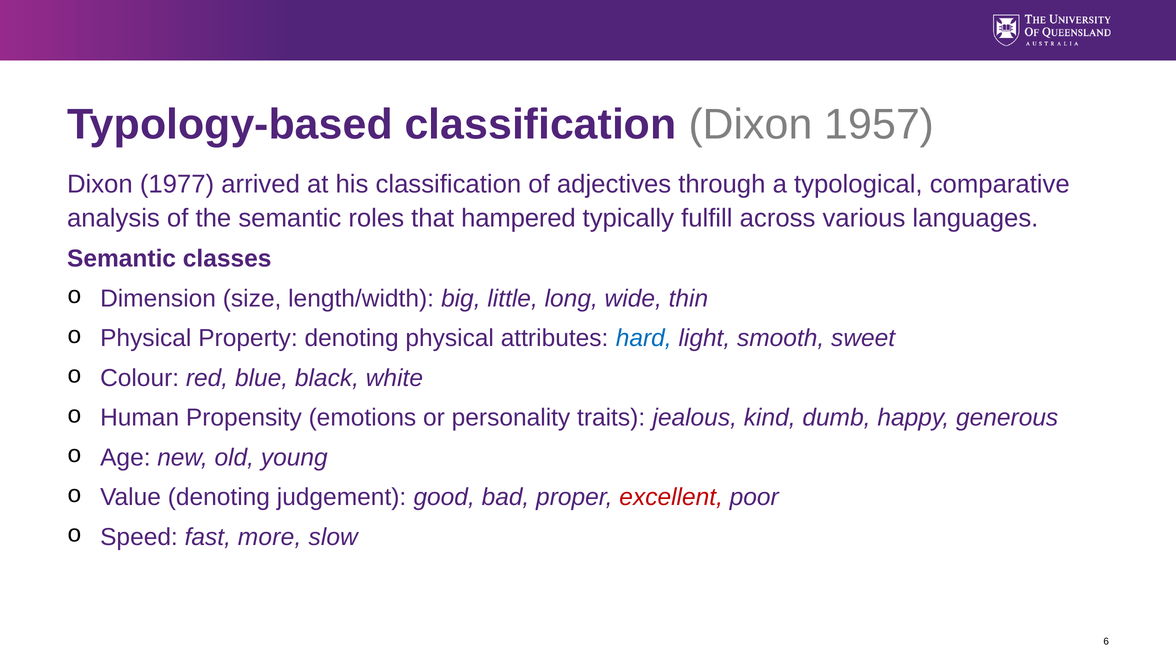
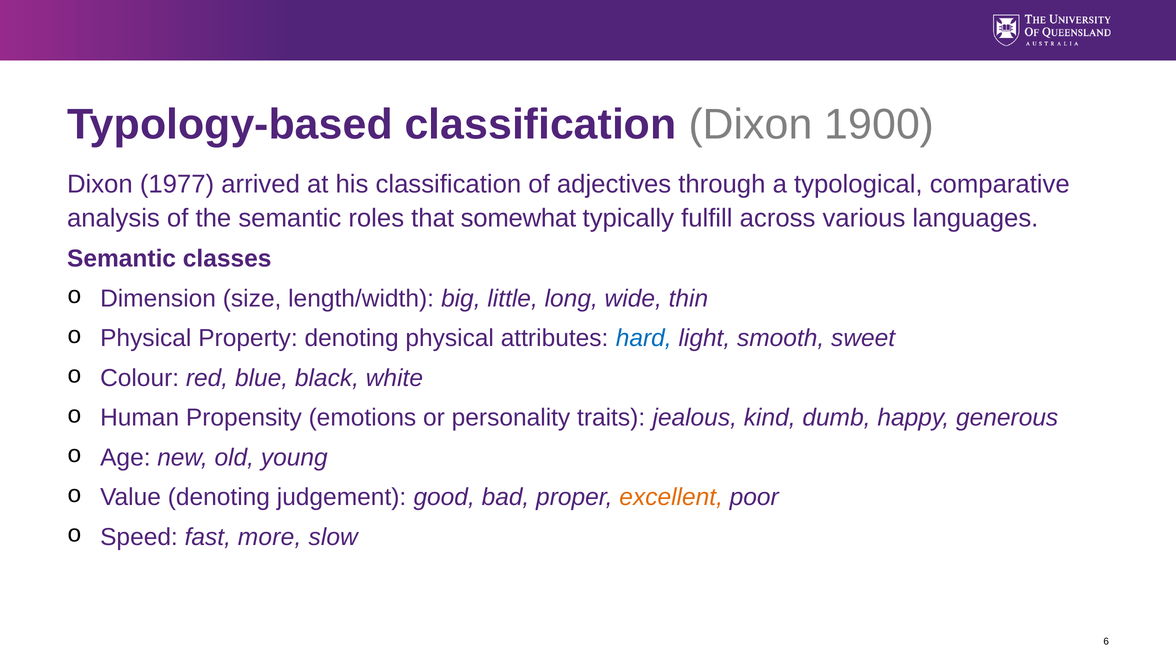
1957: 1957 -> 1900 (879, 124)
hampered: hampered -> somewhat (518, 218)
excellent colour: red -> orange (671, 497)
